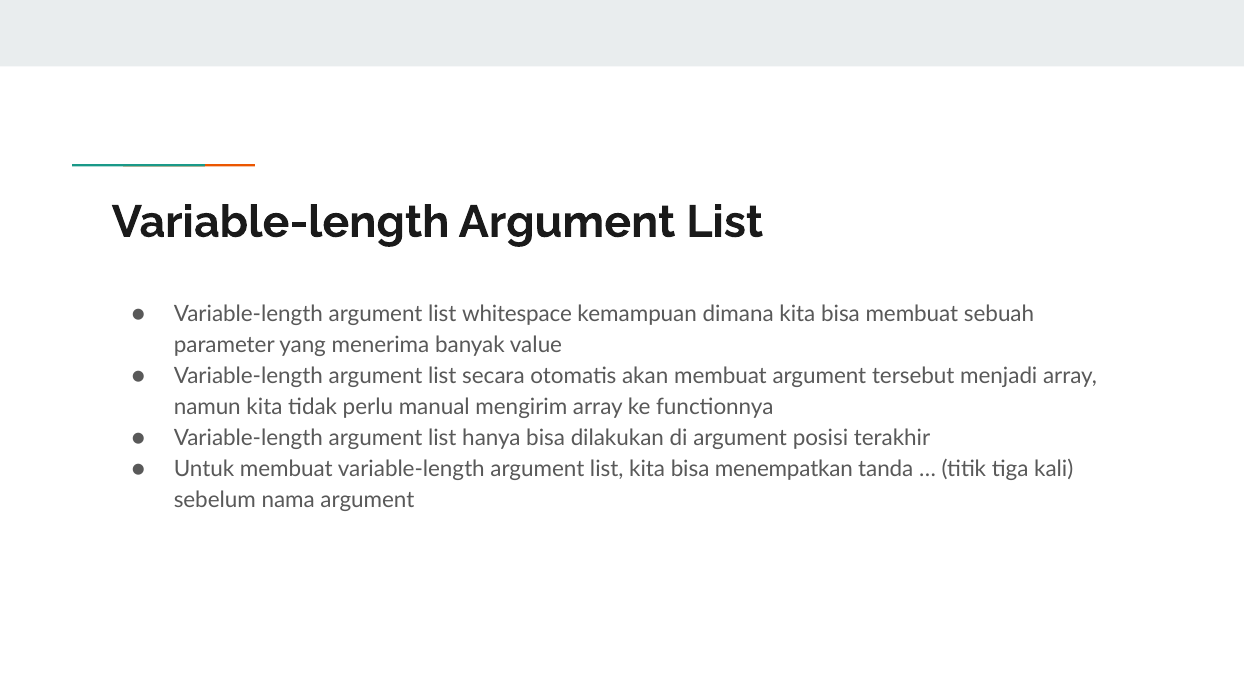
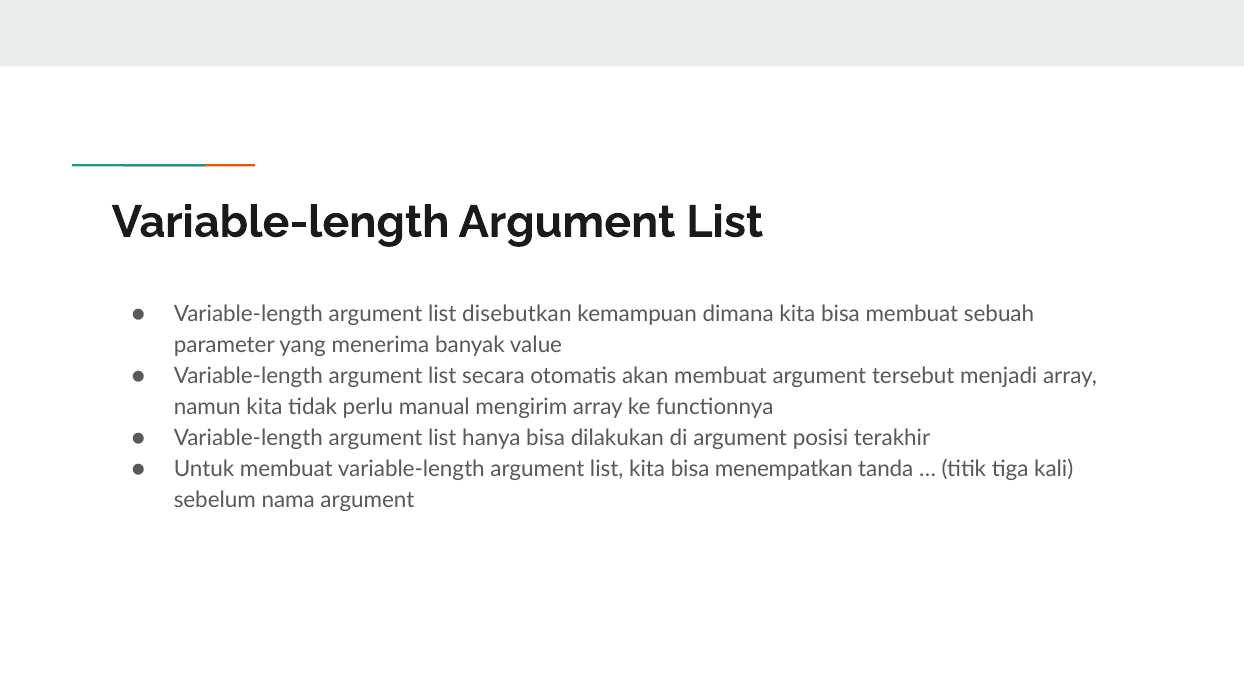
whitespace: whitespace -> disebutkan (517, 314)
